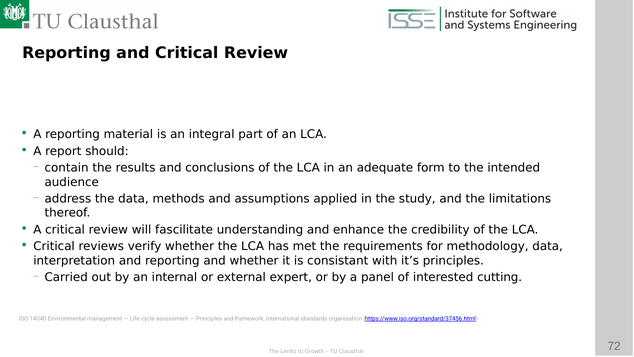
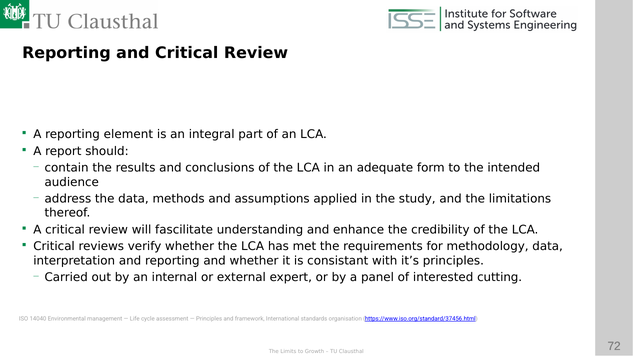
material: material -> element (128, 134)
